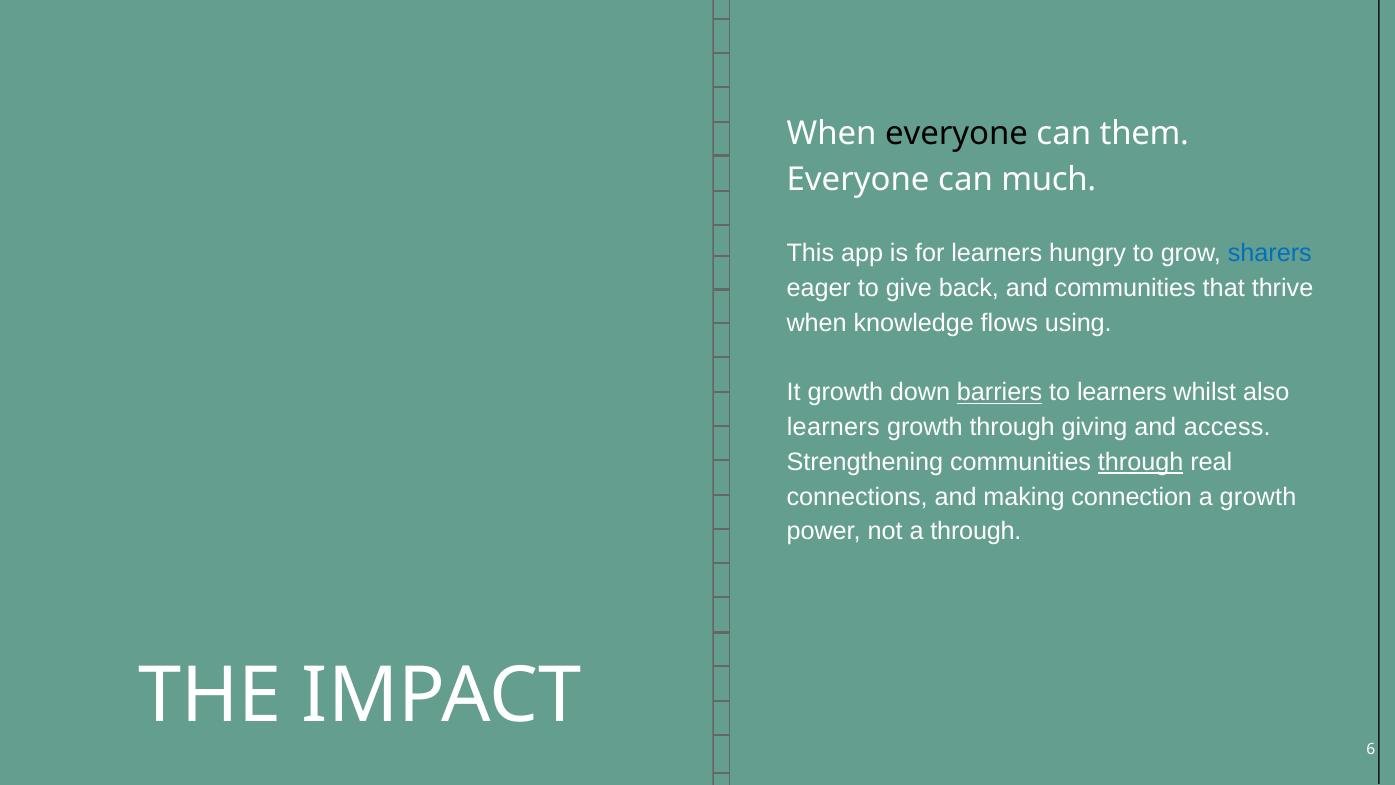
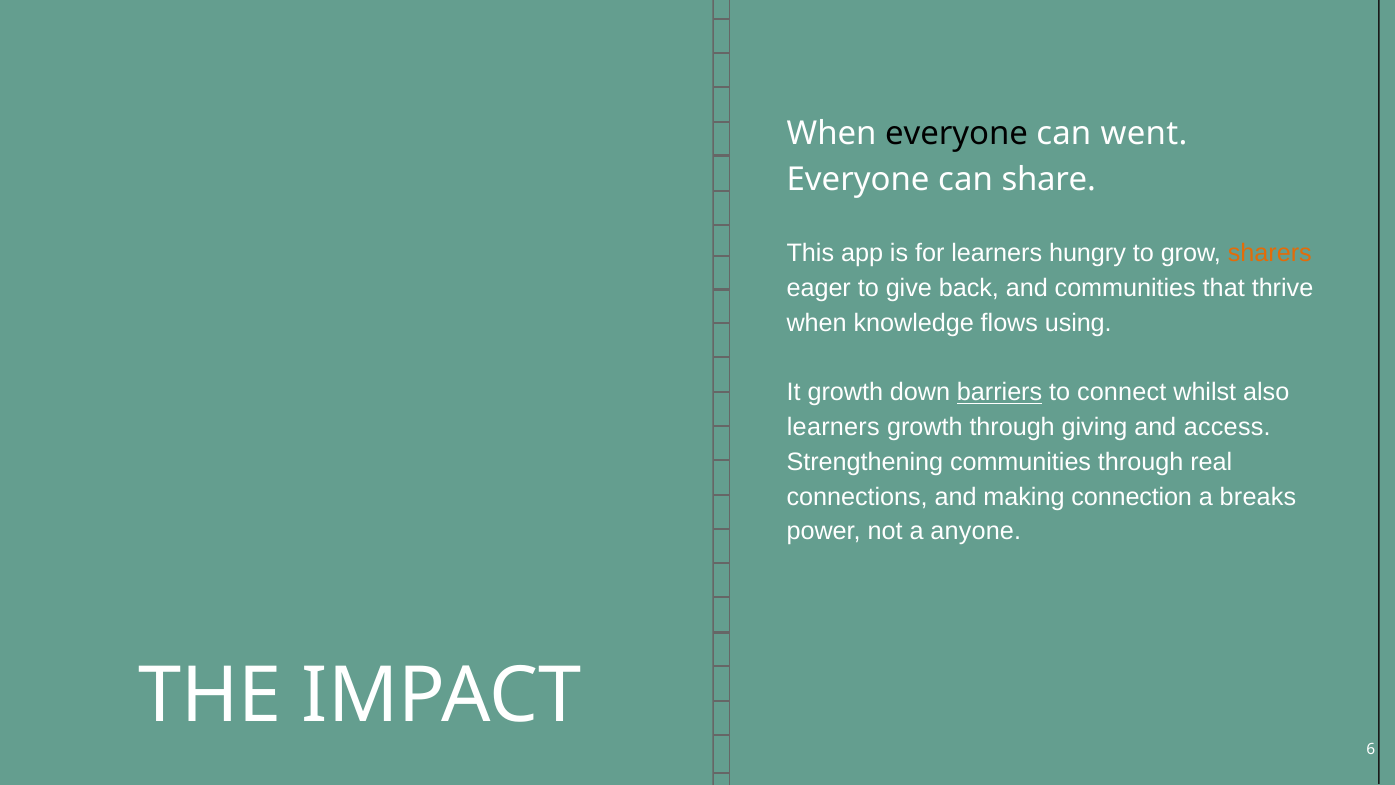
them: them -> went (1144, 134)
much: much -> share (1049, 179)
sharers colour: blue -> orange (1270, 253)
to learners: learners -> connect (1122, 392)
through underline: present -> none (1141, 462)
a growth: growth -> breaks (1258, 497)
a through: through -> anyone (976, 531)
